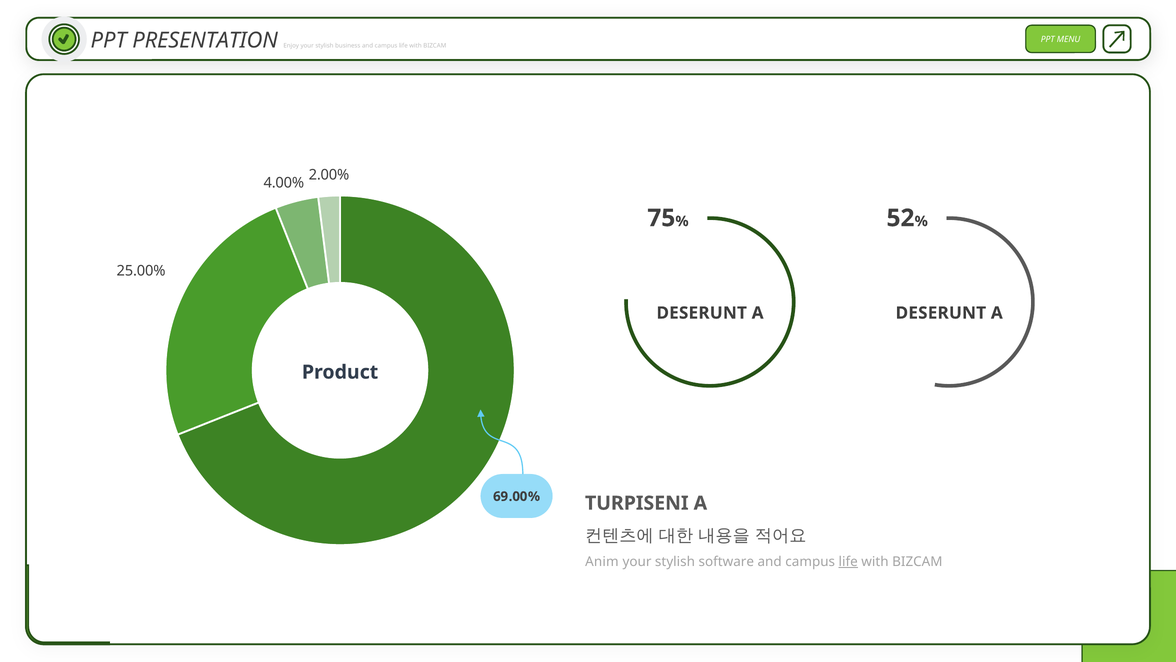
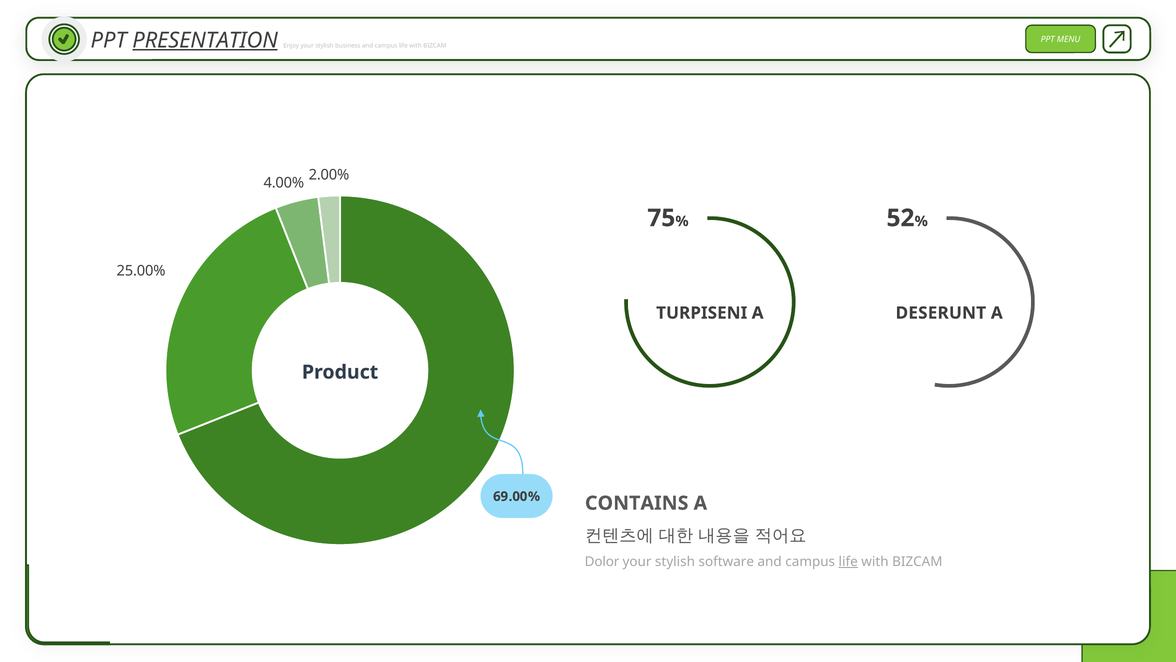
PRESENTATION underline: none -> present (205, 40)
DESERUNT: DESERUNT -> TURPISENI (702, 313)
TURPISENI: TURPISENI -> CONTAINS (637, 503)
Anim: Anim -> Dolor (602, 561)
